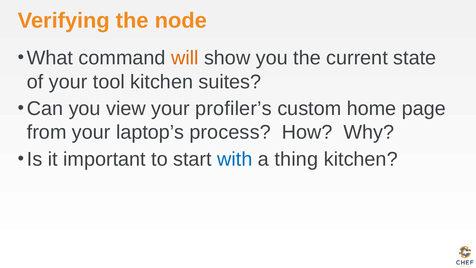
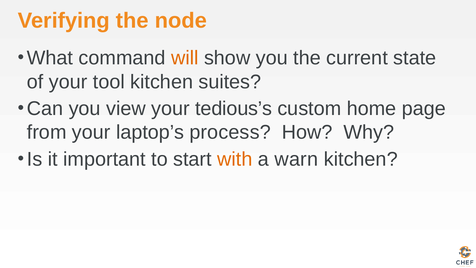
profiler’s: profiler’s -> tedious’s (234, 108)
with colour: blue -> orange (235, 159)
thing: thing -> warn (296, 159)
